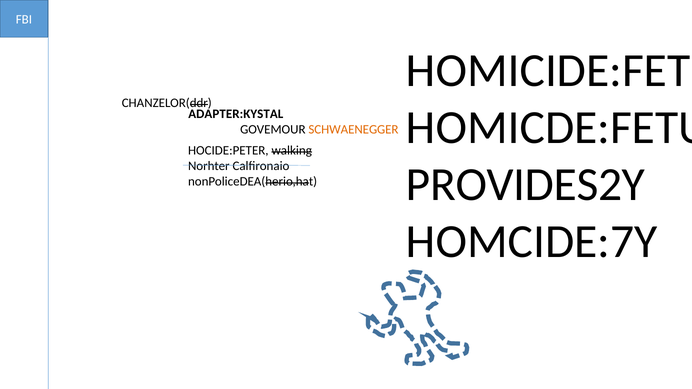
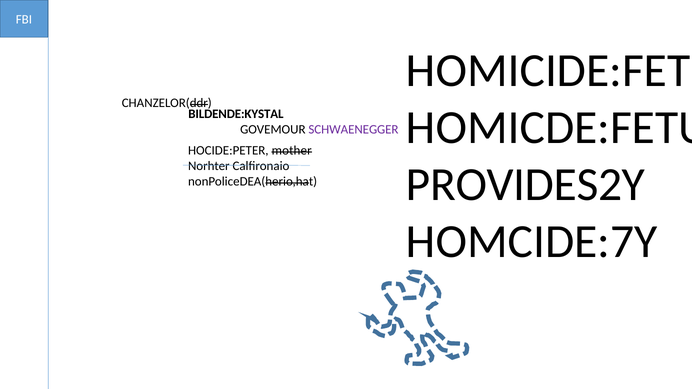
ADAPTER:KYSTAL: ADAPTER:KYSTAL -> BILDENDE:KYSTAL (236, 114)
SCHWAENEGGER colour: orange -> purple (353, 129)
walking: walking -> mother (292, 151)
